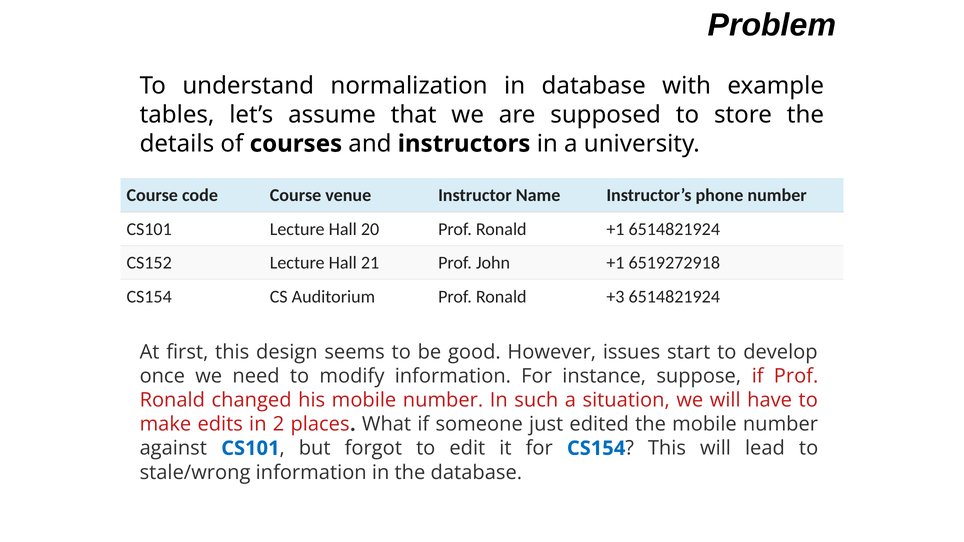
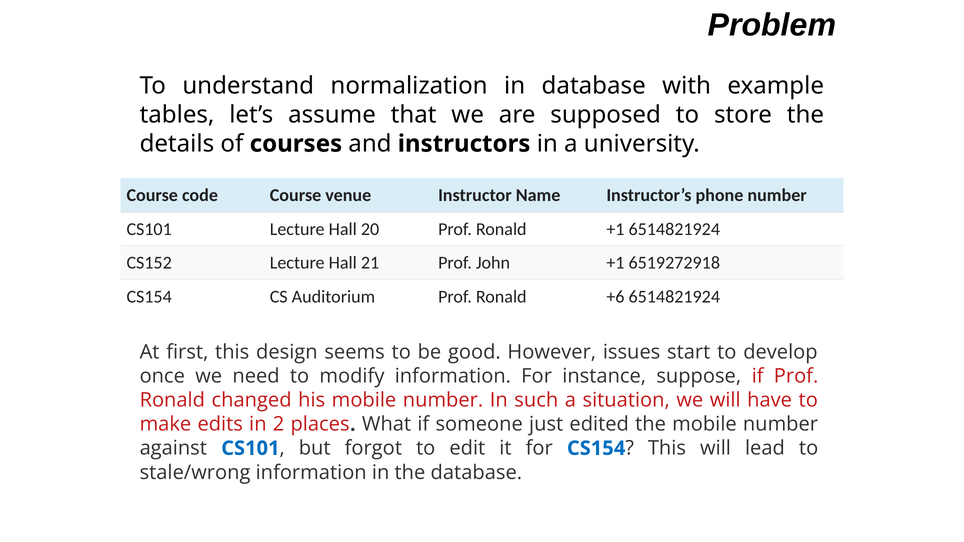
+3: +3 -> +6 (615, 297)
